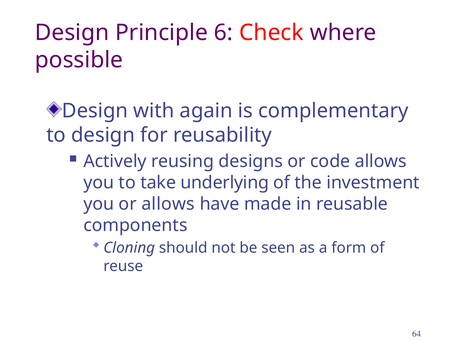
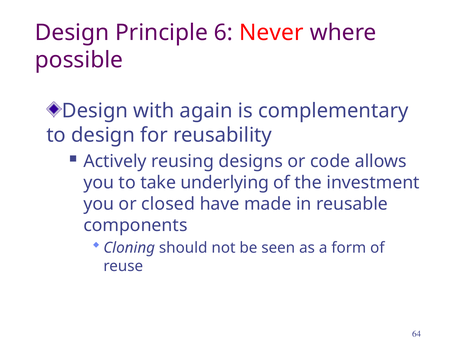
Check: Check -> Never (271, 33)
or allows: allows -> closed (168, 204)
